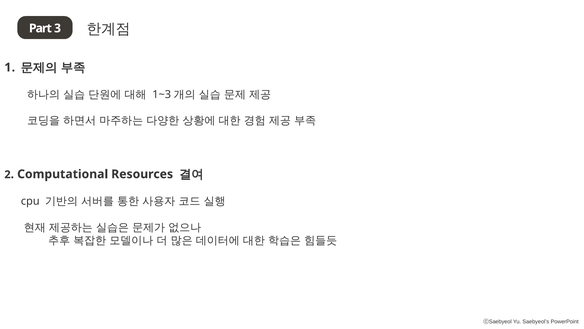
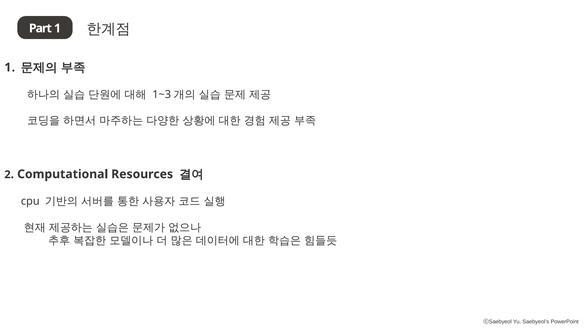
Part 3: 3 -> 1 (58, 28)
